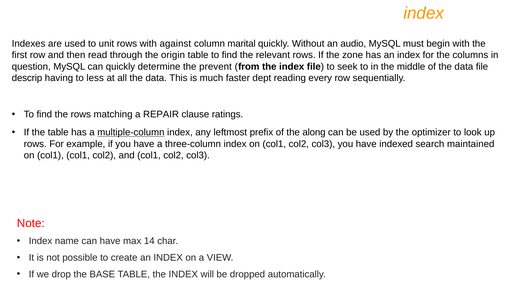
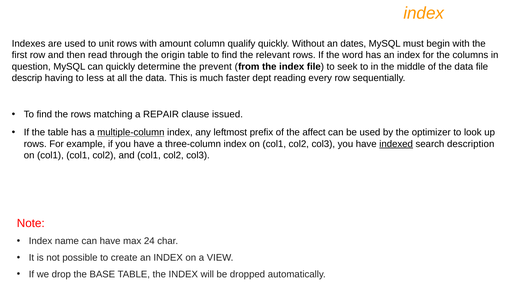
against: against -> amount (175, 44)
marital: marital -> qualify (242, 44)
audio: audio -> dates (353, 44)
zone: zone -> word (353, 55)
ratings: ratings -> issued (227, 114)
along: along -> affect (314, 132)
indexed underline: none -> present (396, 144)
maintained: maintained -> description (471, 144)
14: 14 -> 24 (149, 241)
